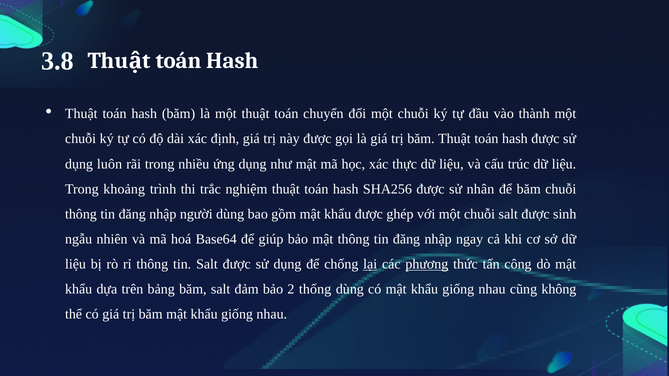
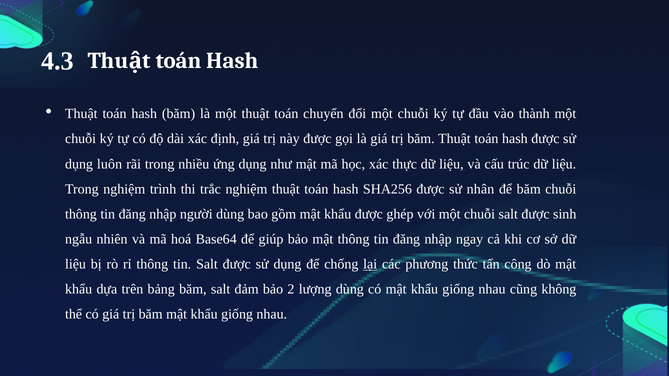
3.8: 3.8 -> 4.3 (57, 61)
Trong khoảng: khoảng -> nghiệm (124, 189)
phương underline: present -> none (427, 264)
thống: thống -> lượng (315, 289)
